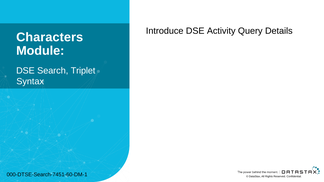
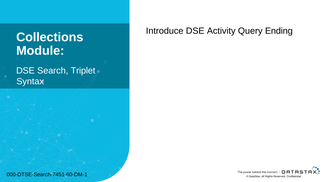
Details: Details -> Ending (279, 31)
Characters: Characters -> Collections (50, 37)
